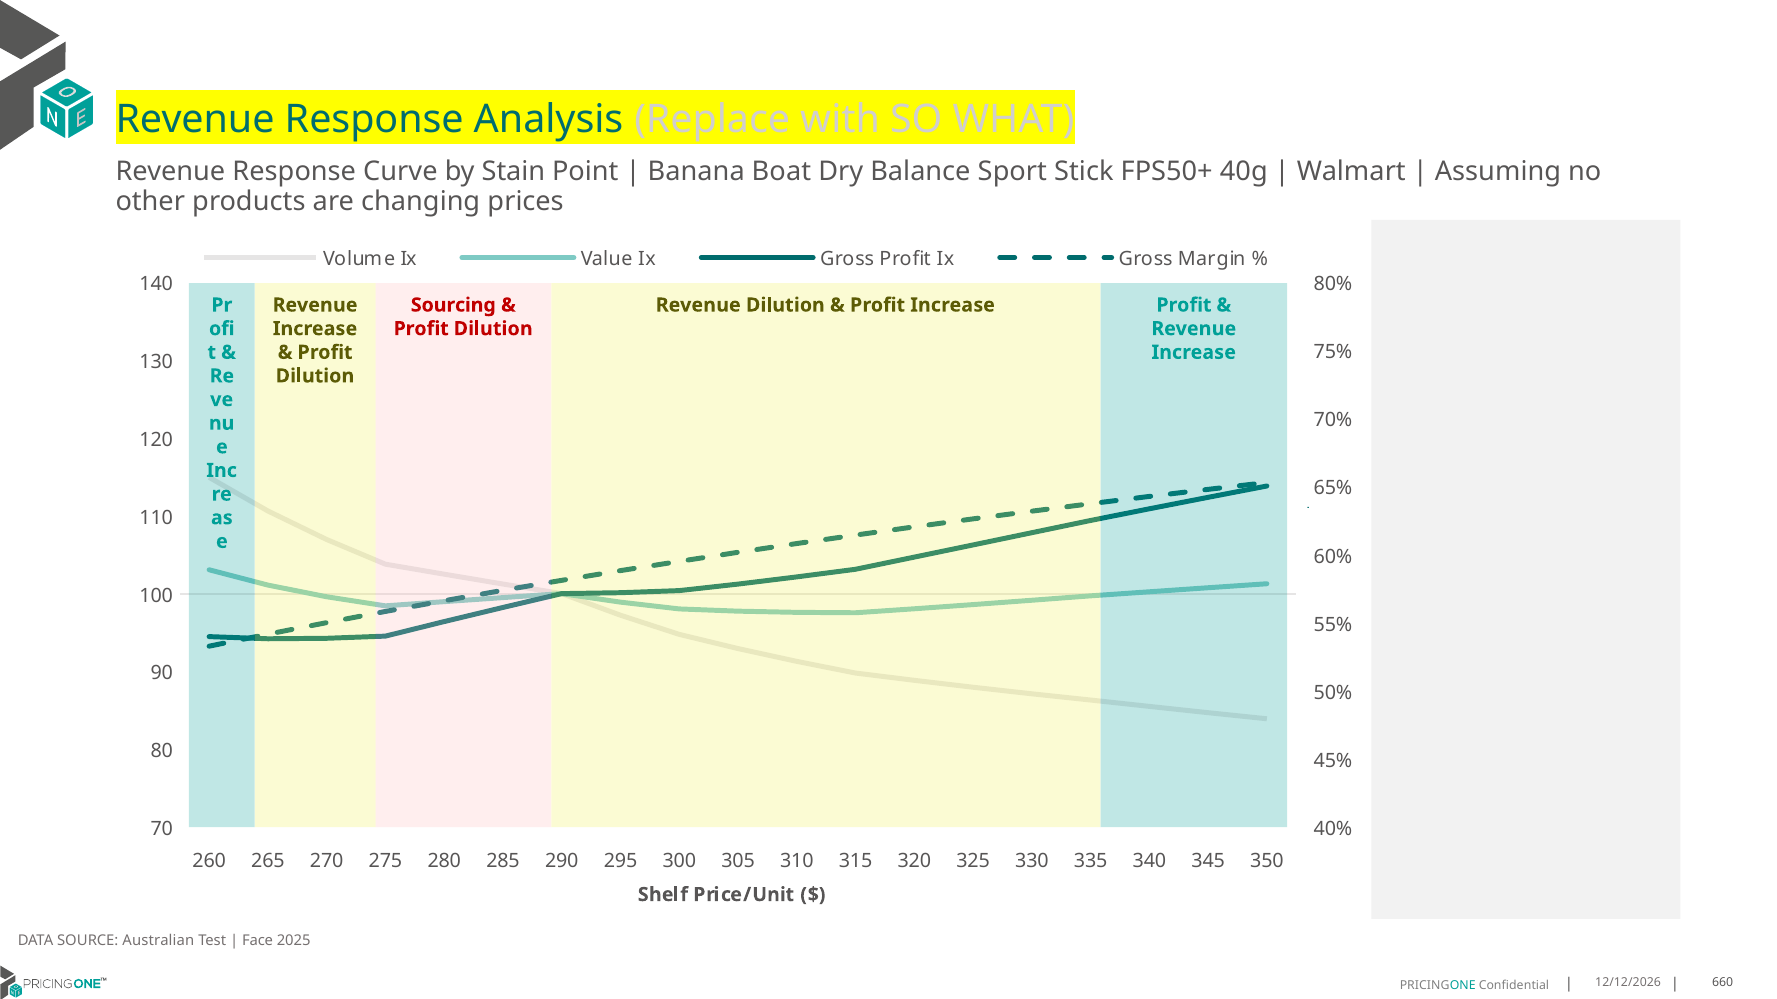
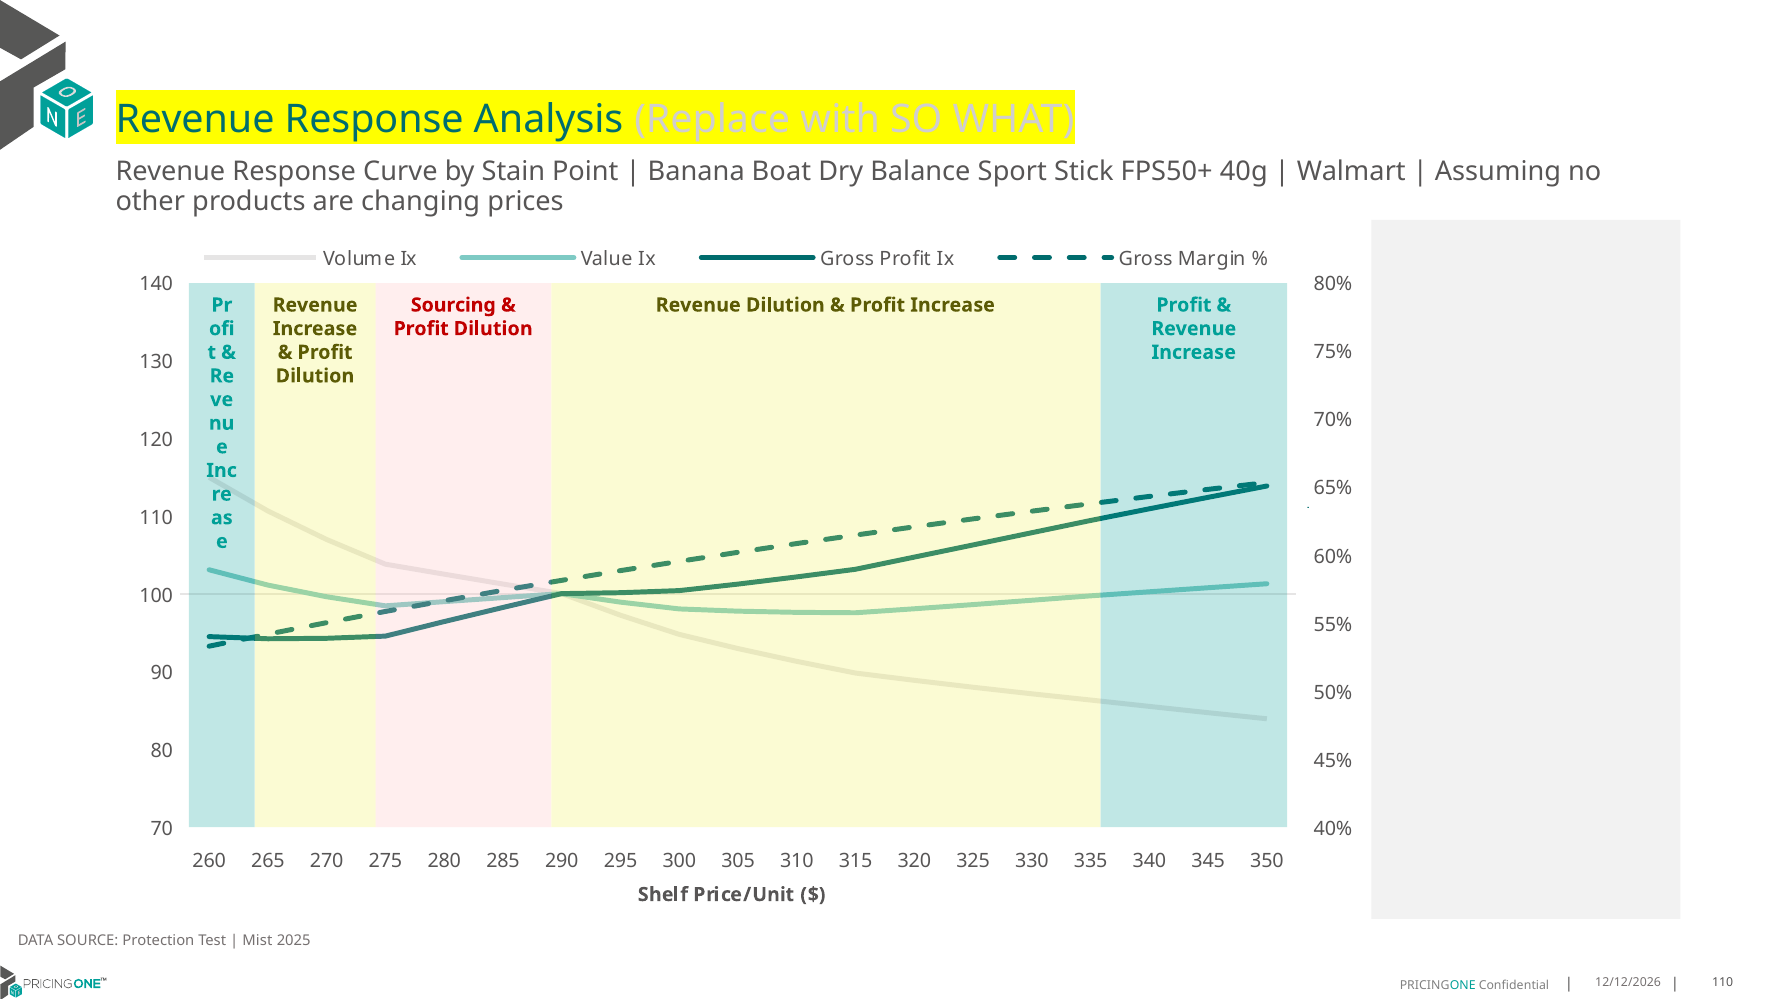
Australian: Australian -> Protection (158, 941)
Face: Face -> Mist (257, 941)
660: 660 -> 110 (1723, 983)
